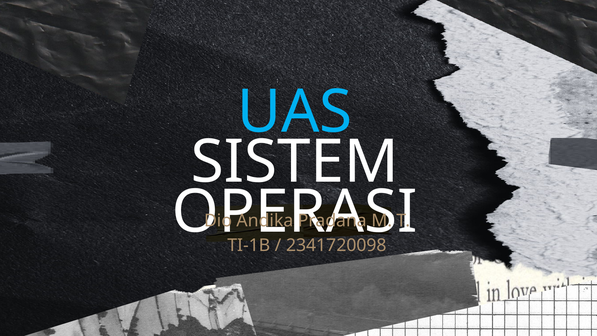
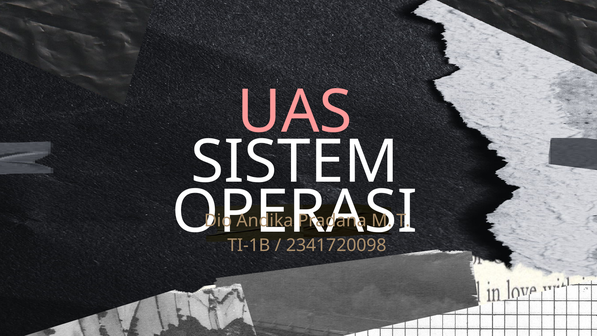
UAS colour: light blue -> pink (295, 112)
